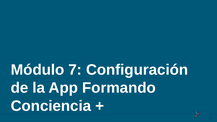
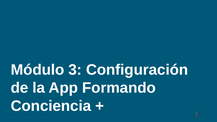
7: 7 -> 3 (75, 70)
